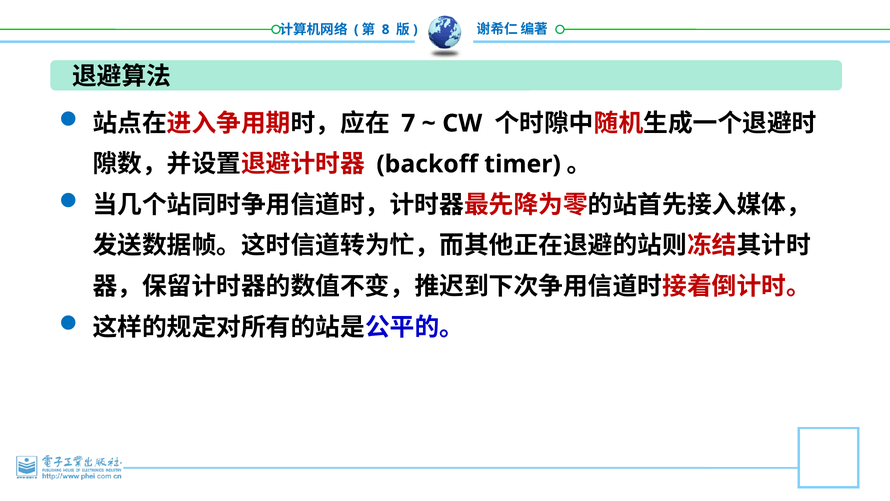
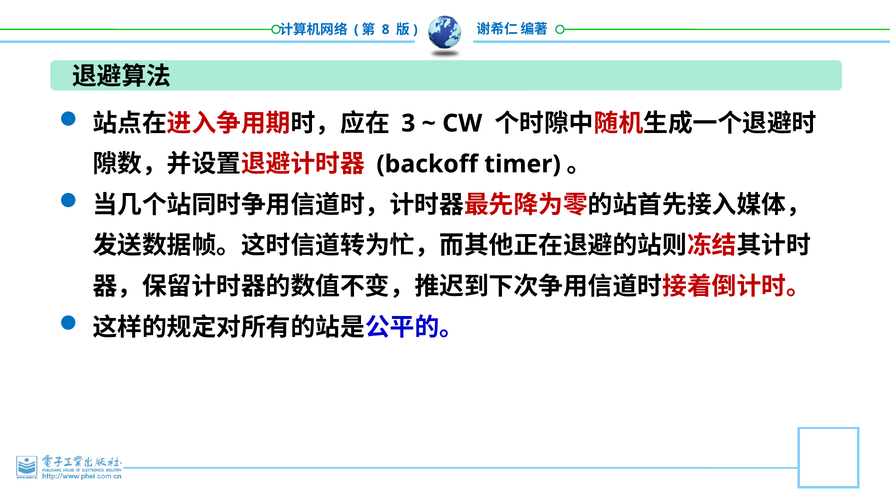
7: 7 -> 3 (408, 123)
